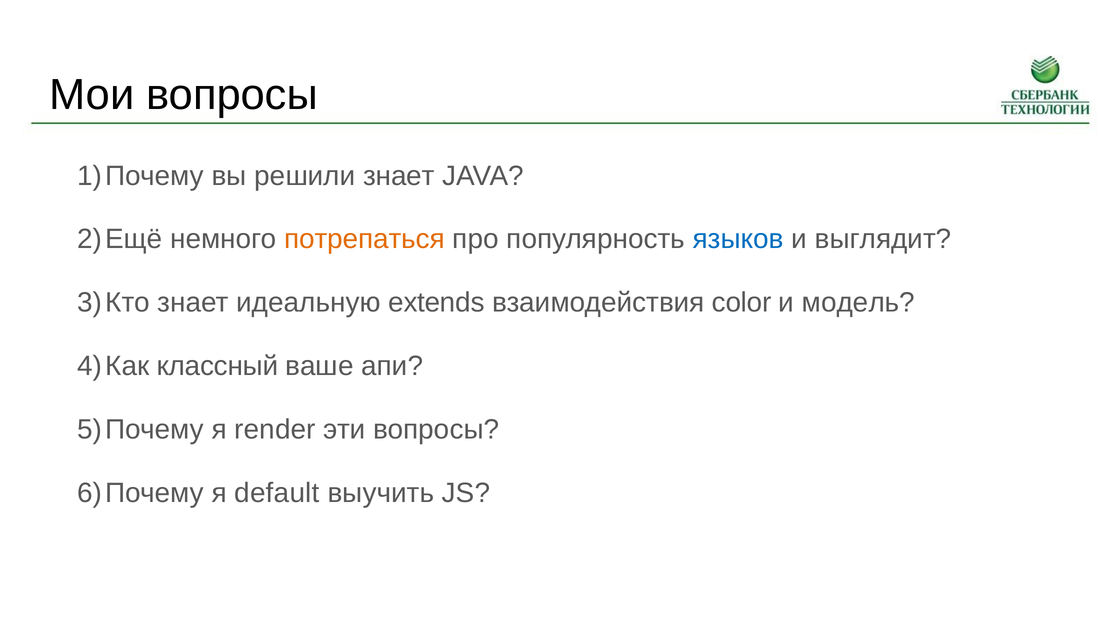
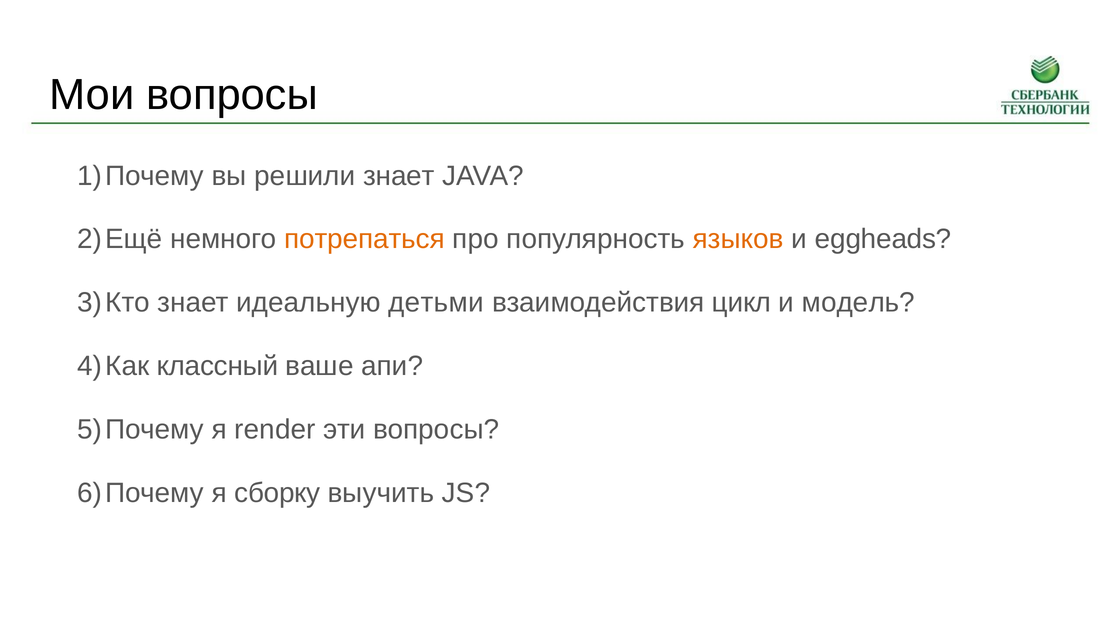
языков colour: blue -> orange (738, 239)
выглядит: выглядит -> eggheads (883, 239)
extends: extends -> детьми (436, 303)
color: color -> цикл (742, 303)
default: default -> сборку (277, 493)
